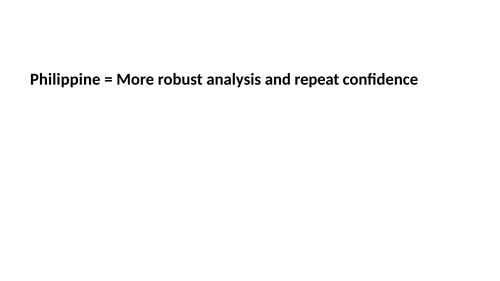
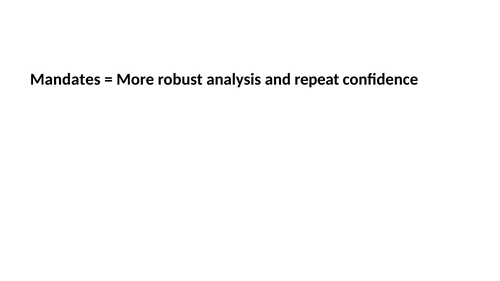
Philippine: Philippine -> Mandates (65, 79)
